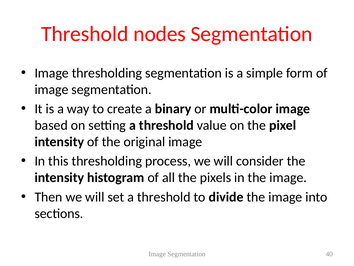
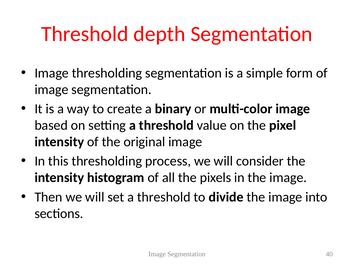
nodes: nodes -> depth (159, 34)
